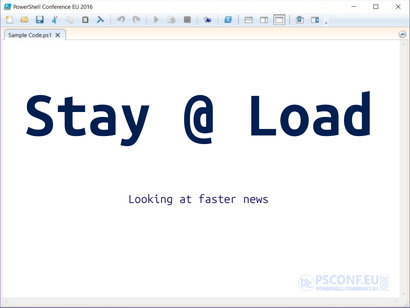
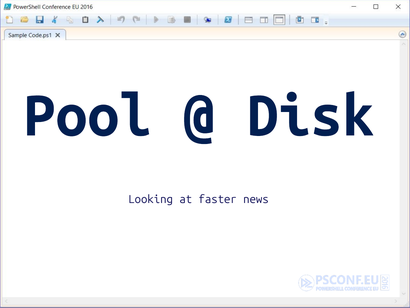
Stay: Stay -> Pool (87, 116)
Load: Load -> Disk (310, 116)
